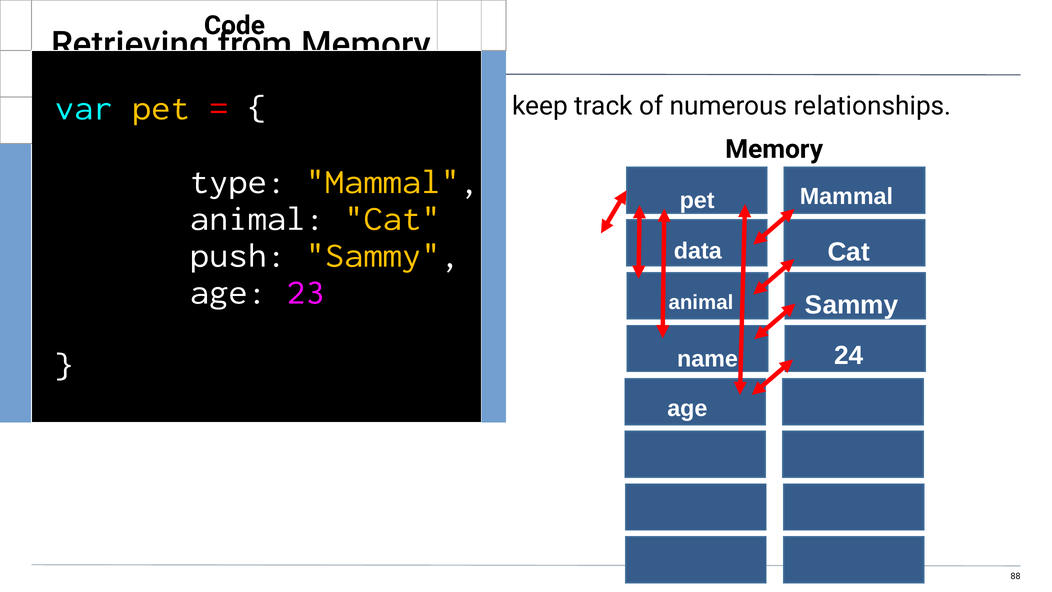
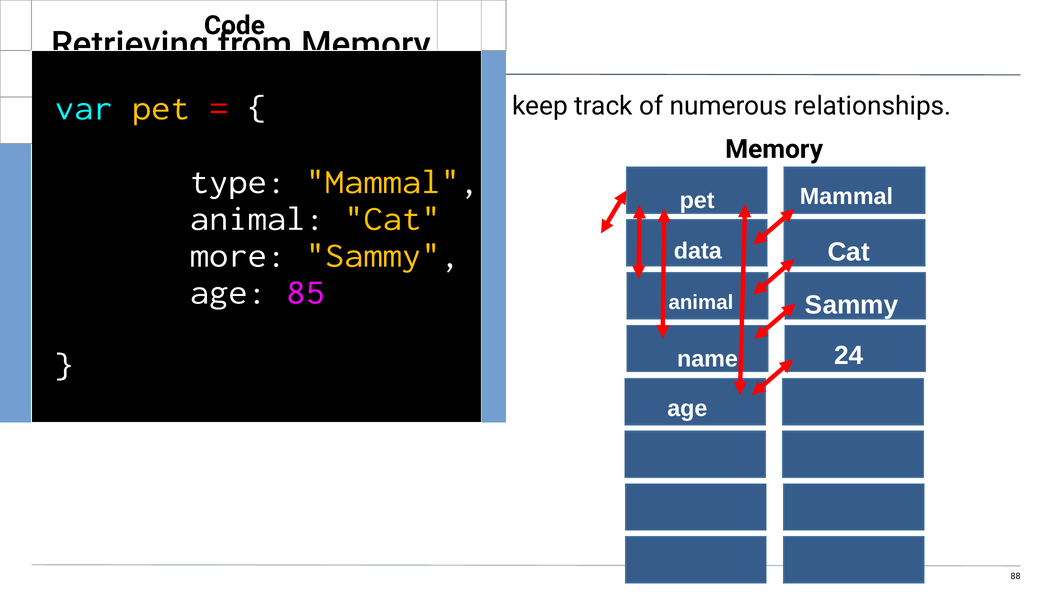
push: push -> more (238, 255)
23: 23 -> 85 (306, 292)
